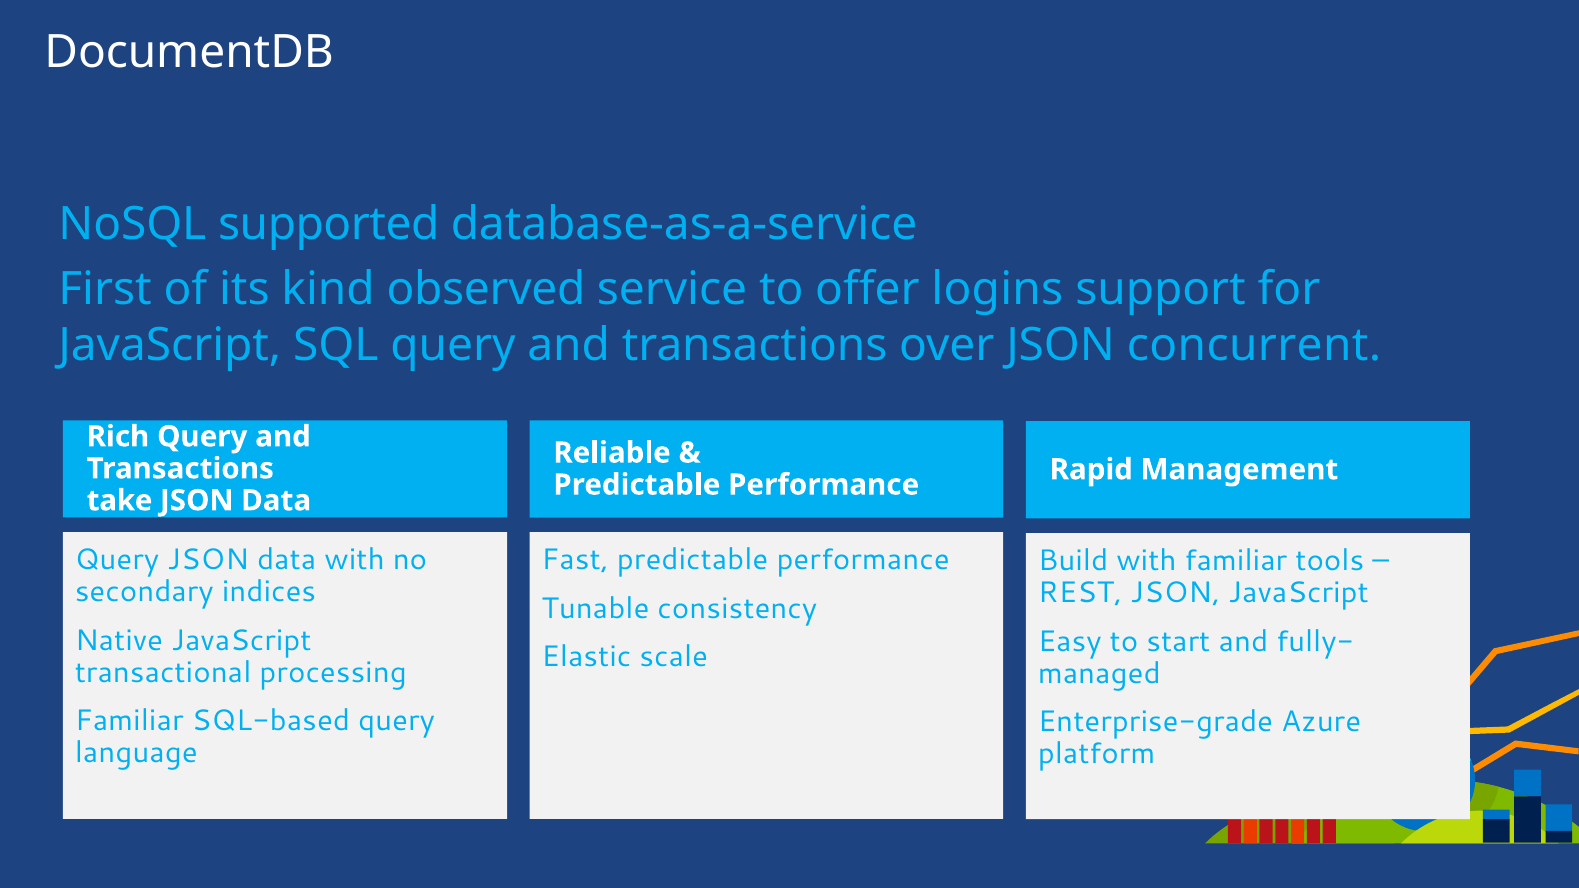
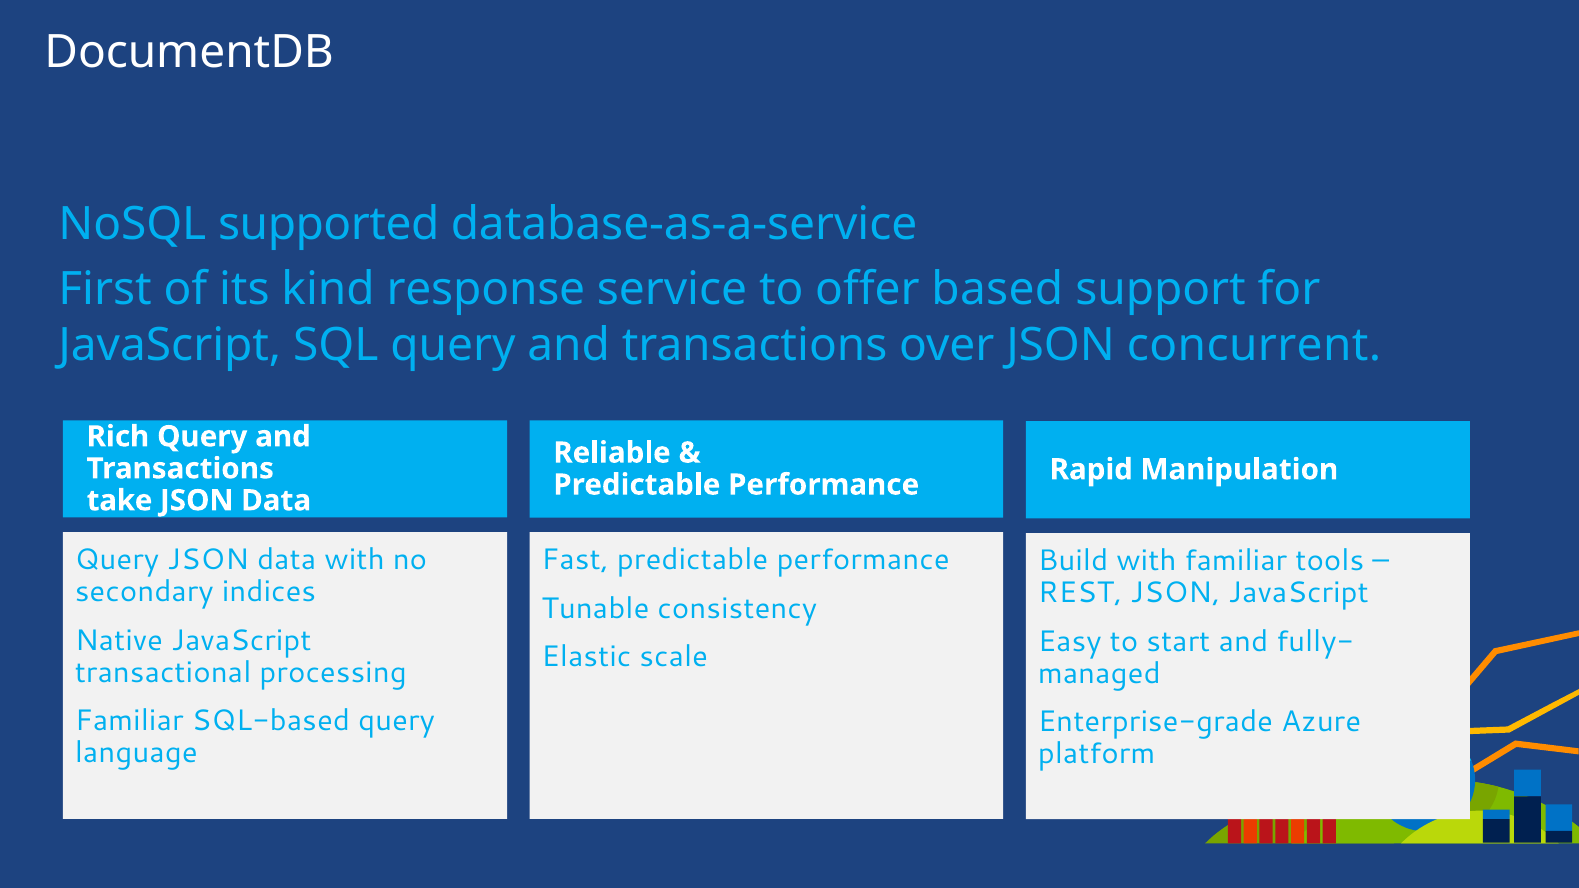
observed: observed -> response (486, 290)
logins: logins -> based (997, 290)
Management: Management -> Manipulation (1239, 470)
